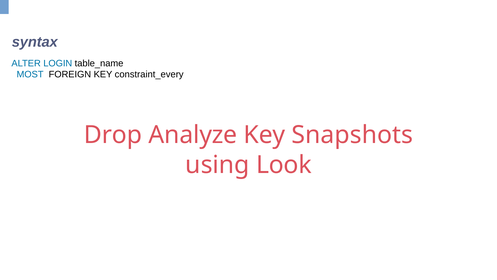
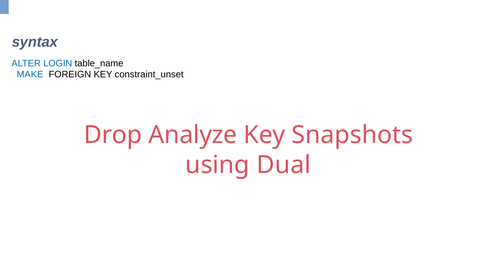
MOST: MOST -> MAKE (30, 74)
constraint_every: constraint_every -> constraint_unset (149, 74)
Look: Look -> Dual (284, 165)
